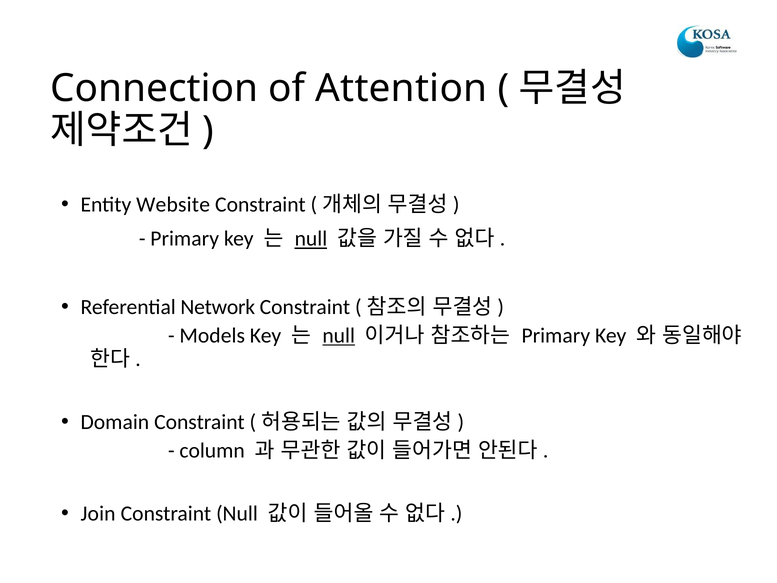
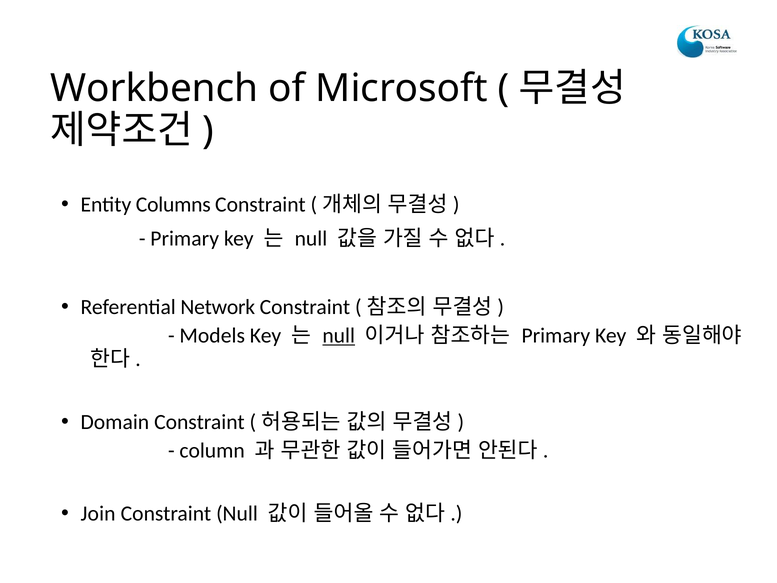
Connection: Connection -> Workbench (154, 88)
Attention: Attention -> Microsoft (401, 88)
Website: Website -> Columns (173, 205)
null underline: present -> none (311, 239)
